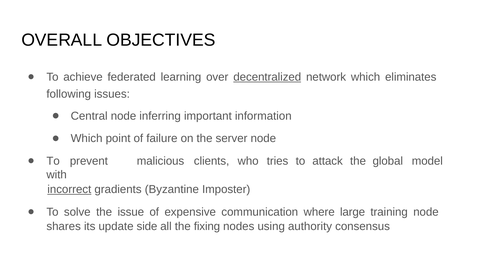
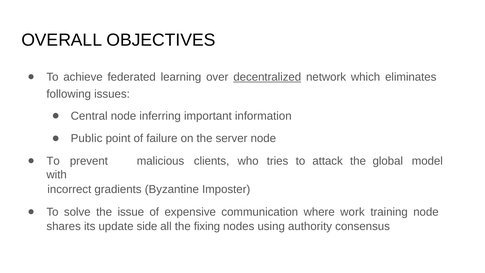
Which: Which -> Public (87, 138)
incorrect underline: present -> none (69, 189)
large: large -> work (352, 212)
